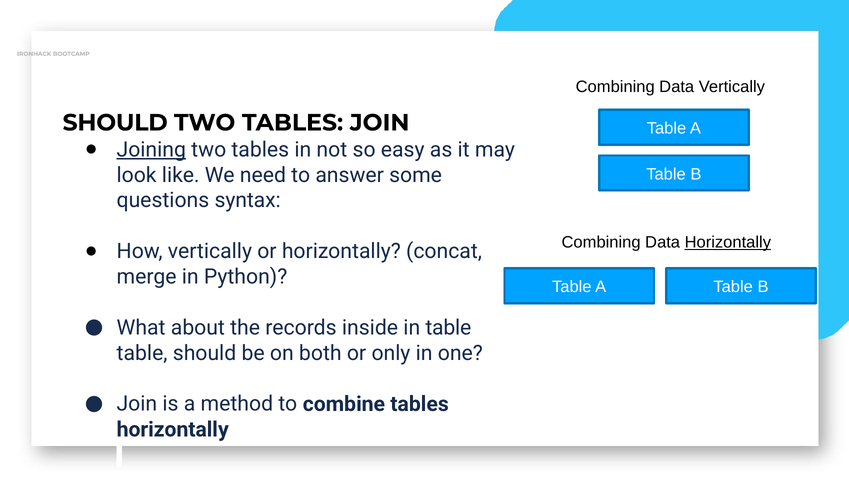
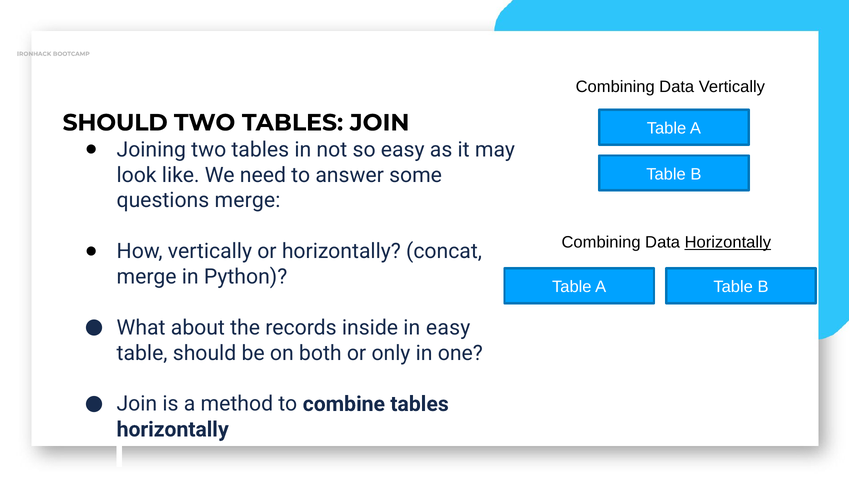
Joining underline: present -> none (151, 150)
questions syntax: syntax -> merge (248, 201)
in table: table -> easy (448, 328)
